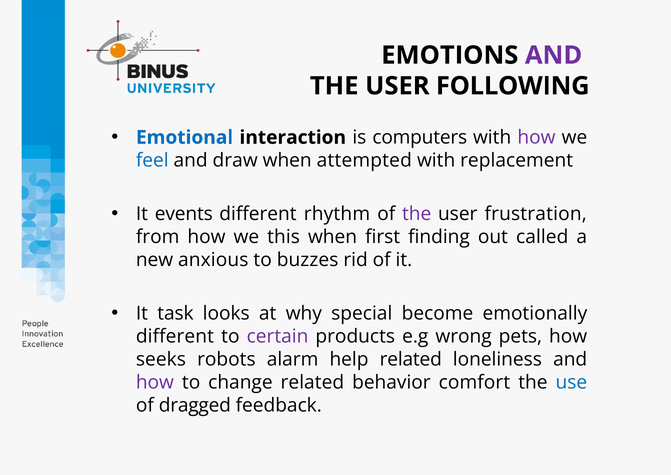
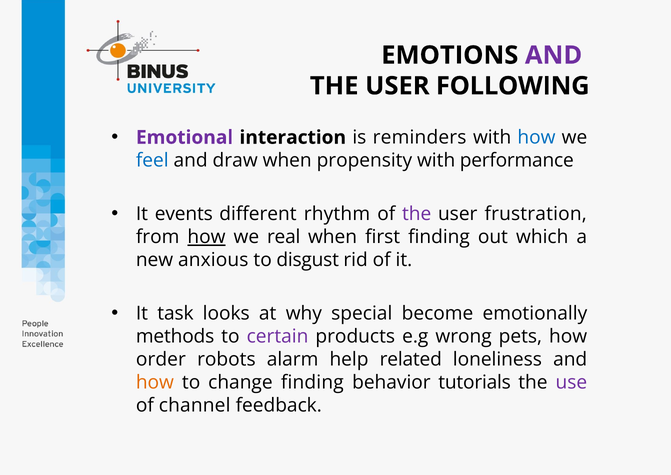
Emotional colour: blue -> purple (185, 137)
computers: computers -> reminders (420, 137)
how colour: purple -> blue (536, 137)
attempted: attempted -> propensity (364, 160)
replacement: replacement -> performance (517, 160)
how underline: none -> present (206, 237)
this: this -> real (284, 237)
called: called -> which (542, 237)
buzzes: buzzes -> disgust (308, 260)
different: different -> methods (175, 336)
seeks: seeks -> order (161, 359)
how colour: purple -> orange (155, 382)
change related: related -> finding (312, 382)
comfort: comfort -> tutorials (475, 382)
use colour: blue -> purple (571, 382)
dragged: dragged -> channel (195, 405)
